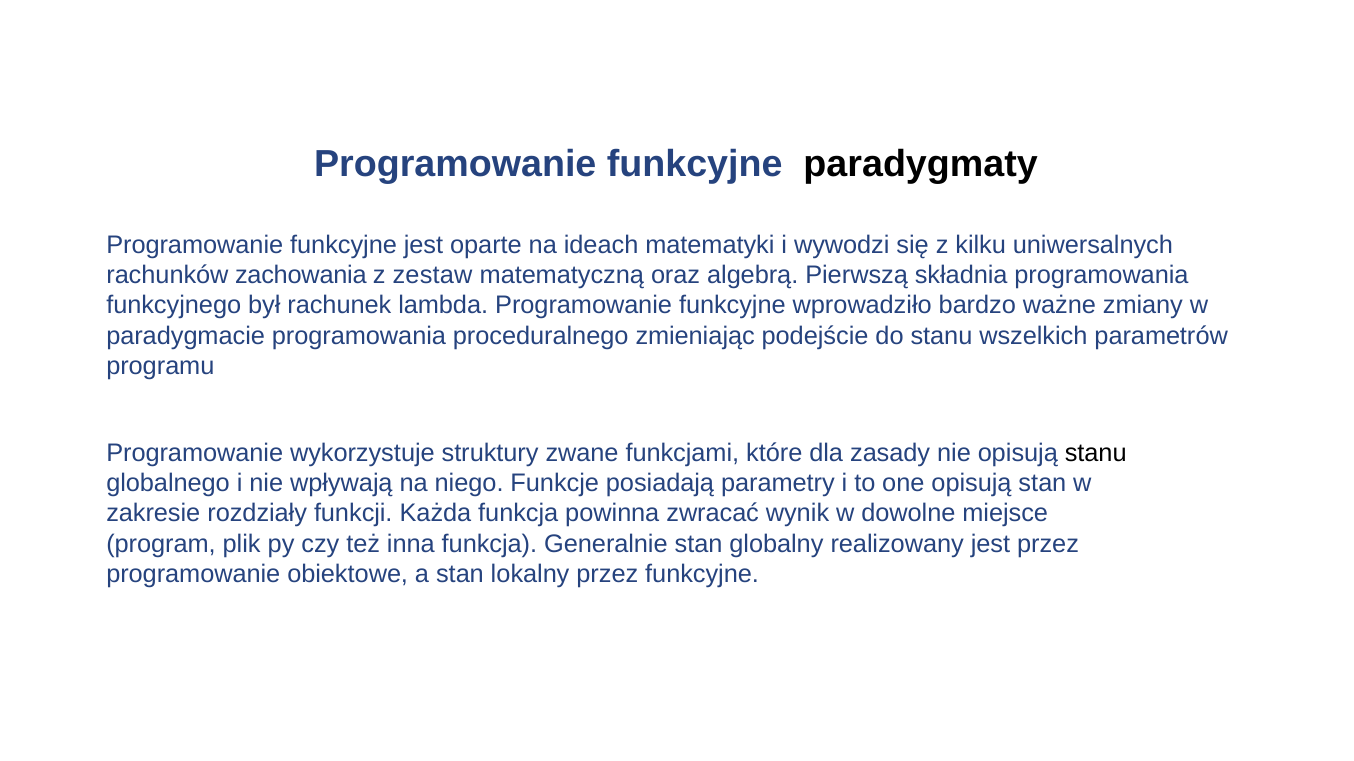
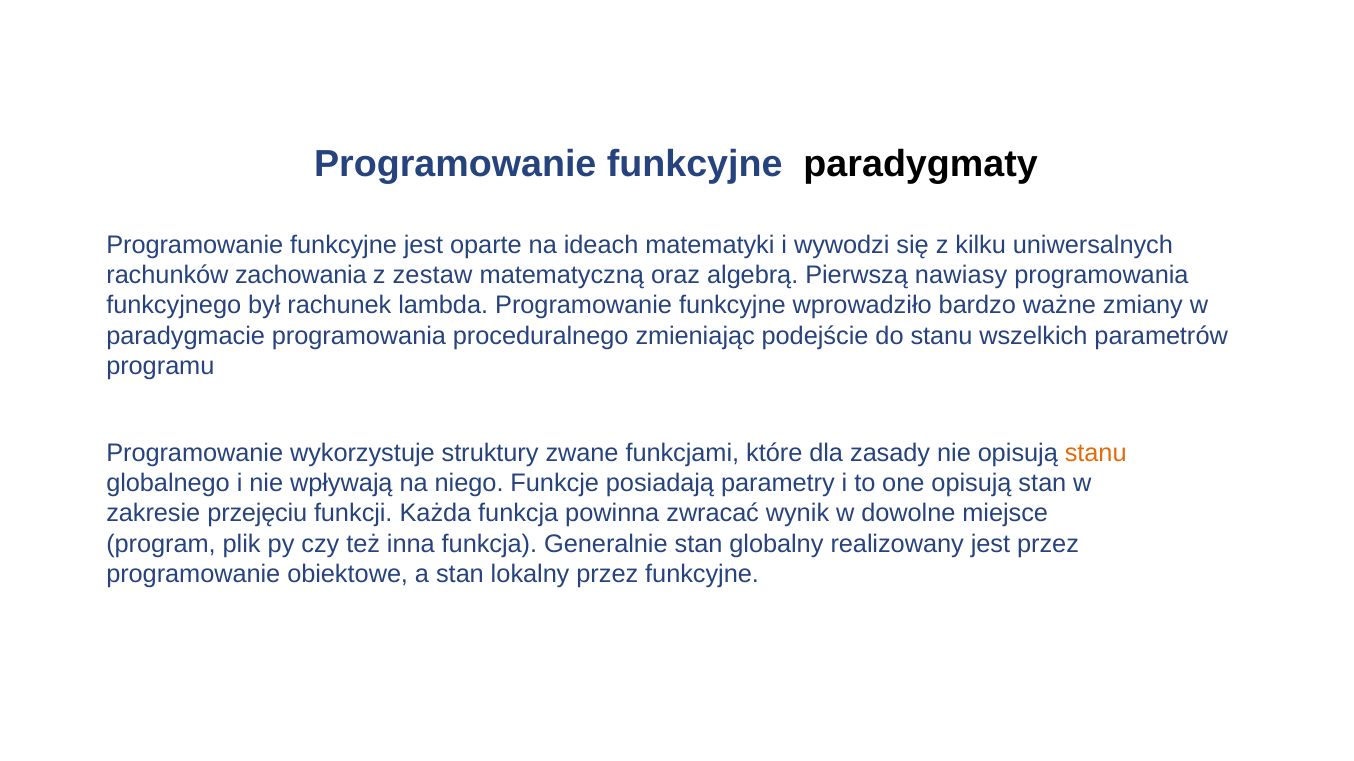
składnia: składnia -> nawiasy (961, 275)
stanu colour: black -> orange (1096, 453)
rozdziały: rozdziały -> przejęciu (257, 514)
